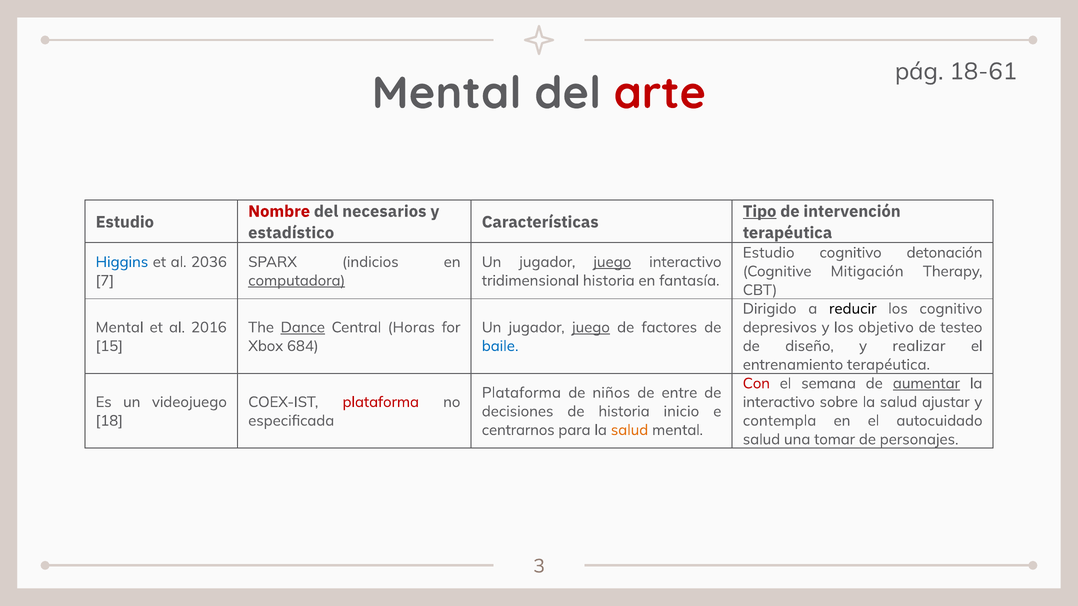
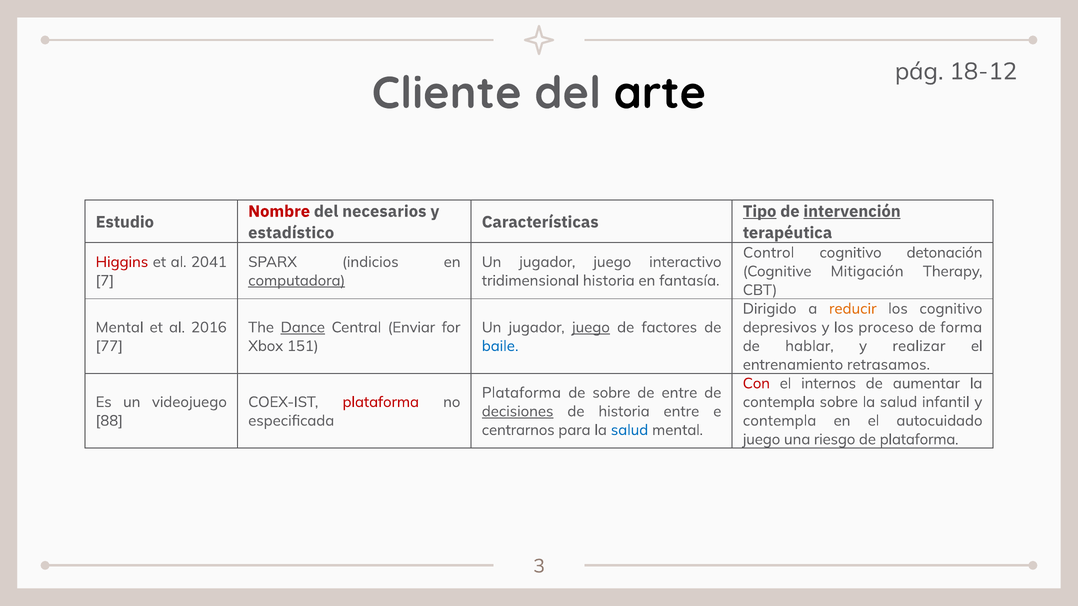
18-61: 18-61 -> 18-12 (983, 71)
Mental: Mental -> Cliente (447, 93)
arte colour: red -> black (660, 93)
intervención underline: none -> present (852, 212)
Estudio: Estudio -> Control (769, 253)
Higgins colour: blue -> red (122, 262)
2036: 2036 -> 2041 (209, 262)
juego underline: present -> none (612, 262)
reducir colour: black -> orange (853, 309)
Horas: Horas -> Enviar (411, 328)
objetivo: objetivo -> proceso (886, 328)
testeo: testeo -> forma (961, 328)
15: 15 -> 77 (109, 346)
684: 684 -> 151 (303, 346)
diseño: diseño -> hablar (809, 346)
entrenamiento terapéutica: terapéutica -> retrasamos (889, 365)
semana: semana -> internos (829, 384)
aumentar underline: present -> none (926, 384)
de niños: niños -> sobre (611, 393)
interactivo: interactivo -> contempla (779, 402)
ajustar: ajustar -> infantil (946, 402)
decisiones underline: none -> present (518, 412)
historia inicio: inicio -> entre (681, 412)
18: 18 -> 88 (109, 421)
salud colour: orange -> blue (630, 430)
salud: salud -> juego (762, 440)
tomar: tomar -> riesgo (835, 440)
de personajes: personajes -> plataforma (919, 440)
